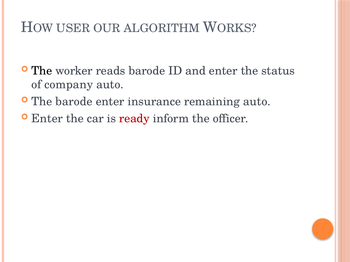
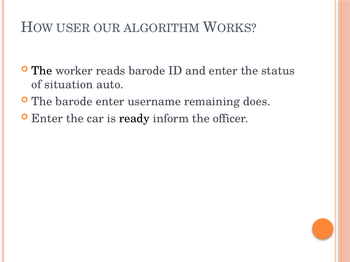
company: company -> situation (69, 85)
insurance: insurance -> username (154, 102)
remaining auto: auto -> does (257, 102)
ready colour: red -> black (134, 119)
